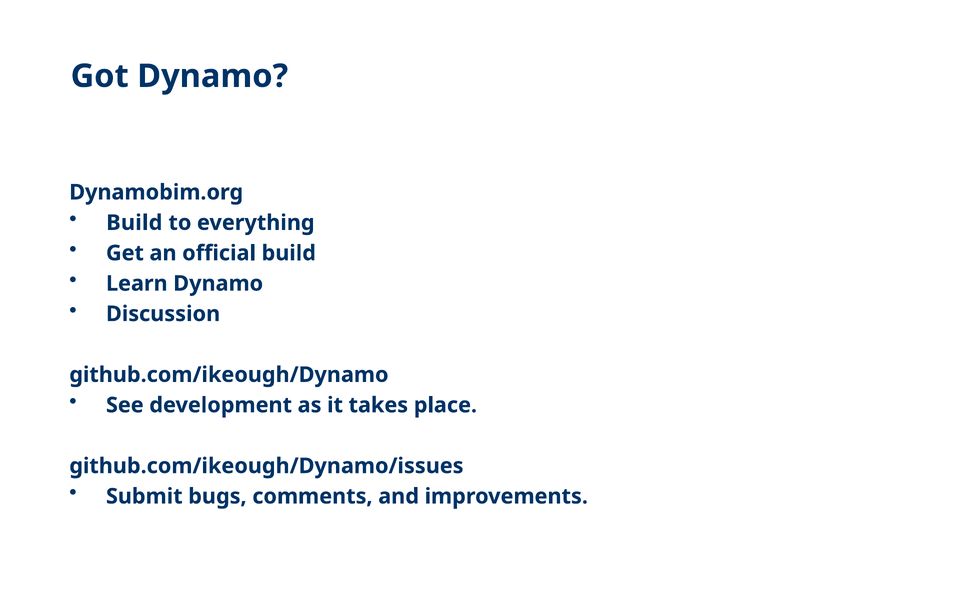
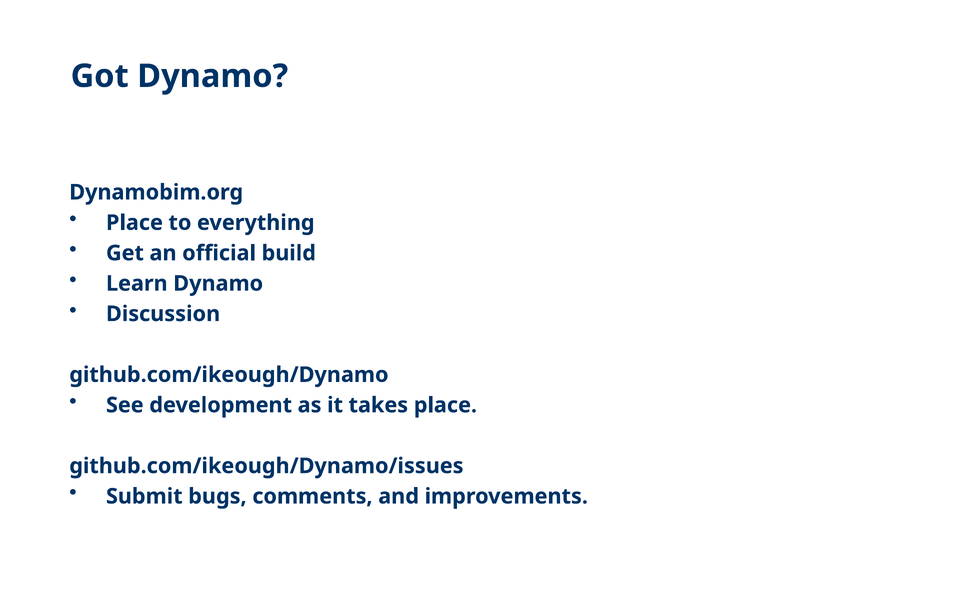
Build: Build -> Place (134, 223)
